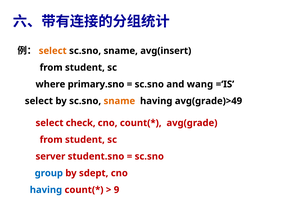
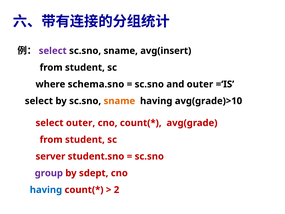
select colour: orange -> purple (53, 51)
primary.sno: primary.sno -> schema.sno (96, 84)
and wang: wang -> outer (200, 84)
avg(grade)>49: avg(grade)>49 -> avg(grade)>10 (208, 101)
select check: check -> outer (81, 123)
group colour: blue -> purple (49, 173)
9: 9 -> 2 (117, 190)
